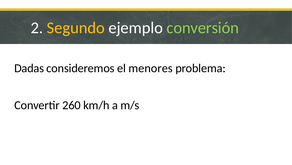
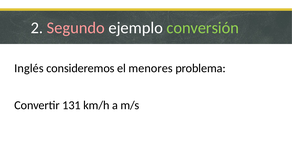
Segundo colour: yellow -> pink (76, 28)
Dadas: Dadas -> Inglés (29, 68)
260: 260 -> 131 (72, 105)
